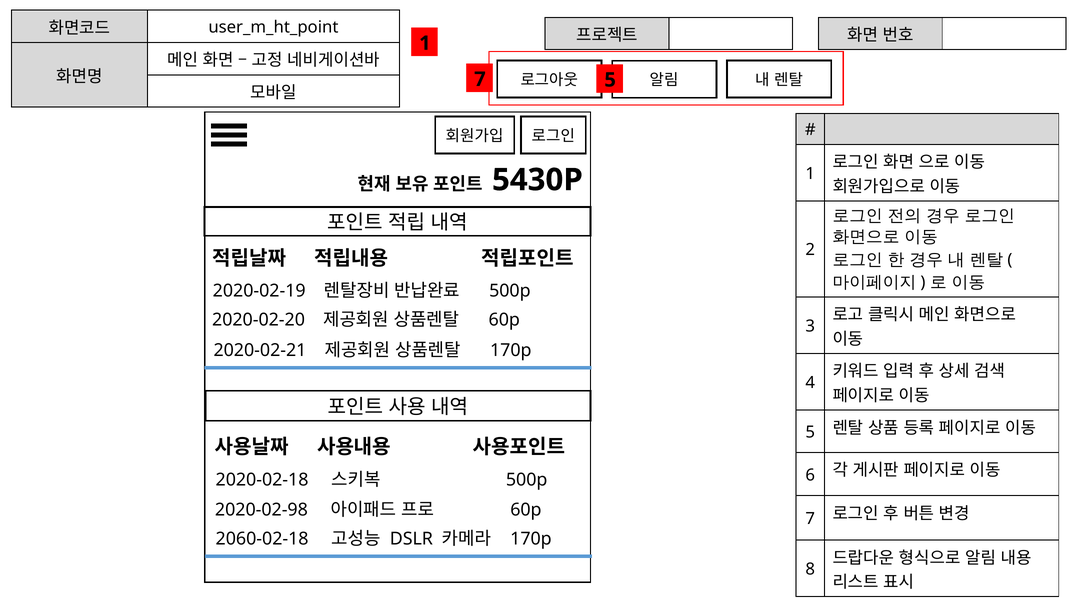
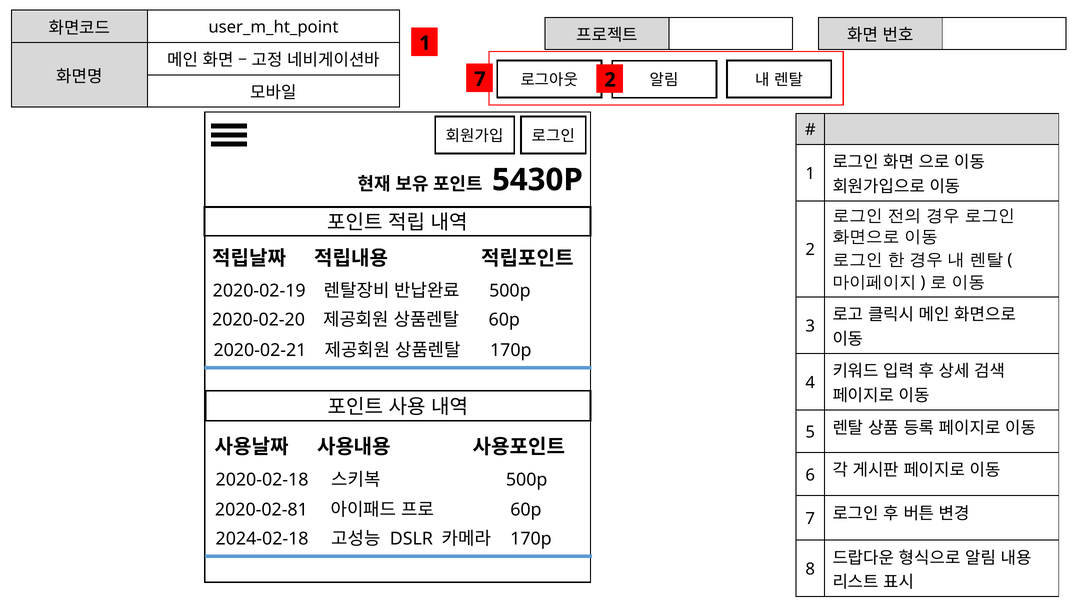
7 5: 5 -> 2 (610, 80)
2020-02-98: 2020-02-98 -> 2020-02-81 (261, 510)
2060-02-18: 2060-02-18 -> 2024-02-18 (262, 539)
